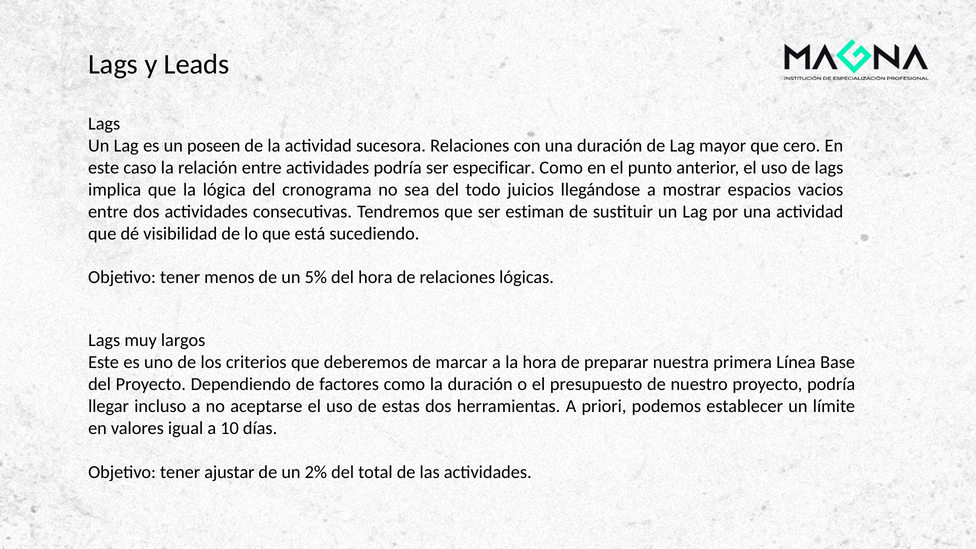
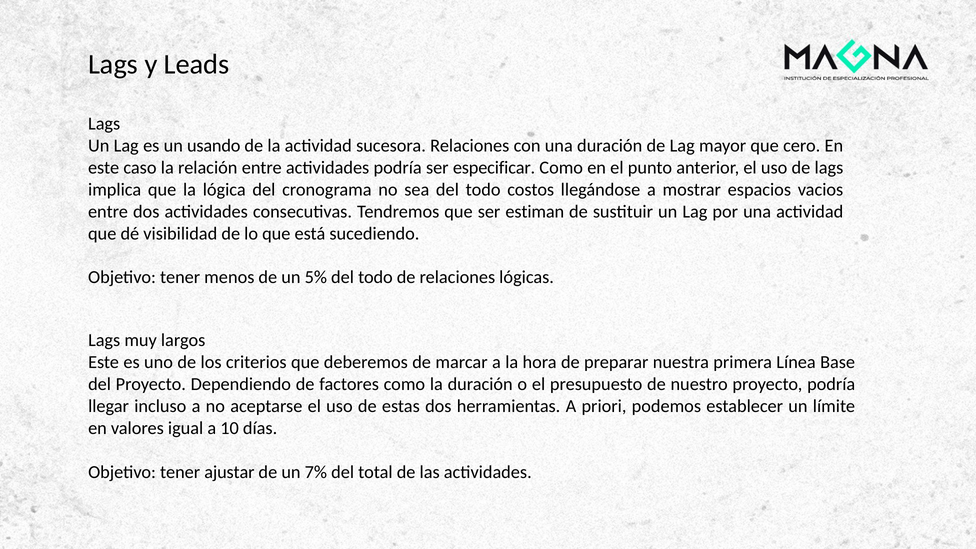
poseen: poseen -> usando (214, 146)
juicios: juicios -> costos (531, 190)
5% del hora: hora -> todo (375, 277)
2%: 2% -> 7% (316, 472)
